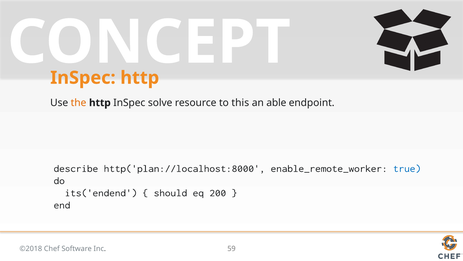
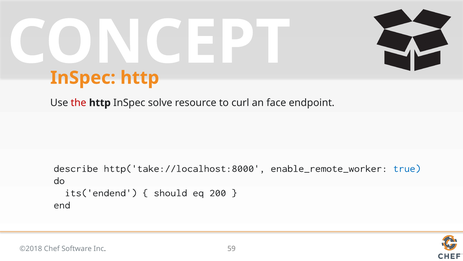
the colour: orange -> red (79, 103)
this: this -> curl (240, 103)
able: able -> face (276, 103)
http('plan://localhost:8000: http('plan://localhost:8000 -> http('take://localhost:8000 (184, 168)
